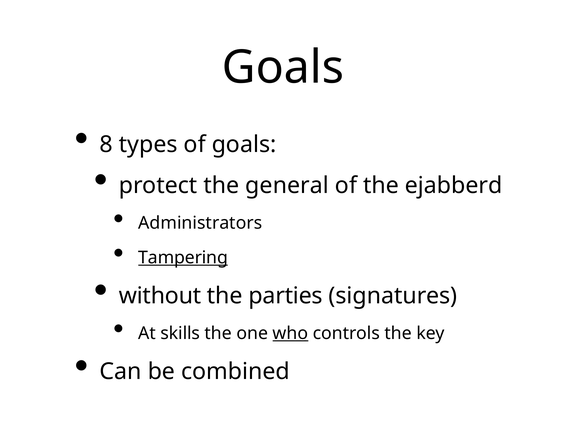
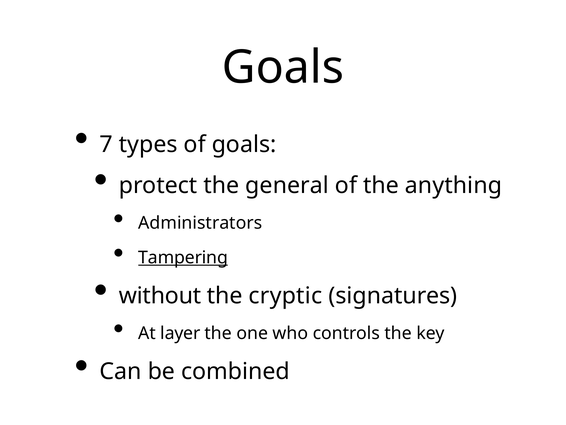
8: 8 -> 7 (106, 144)
ejabberd: ejabberd -> anything (454, 185)
parties: parties -> cryptic (285, 296)
skills: skills -> layer (180, 333)
who underline: present -> none (290, 333)
